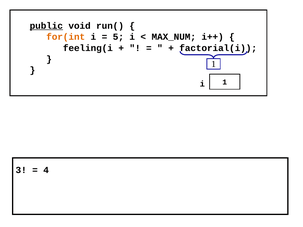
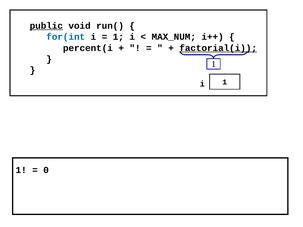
for(int colour: orange -> blue (66, 37)
5: 5 -> 1 (118, 37)
feeling(i: feeling(i -> percent(i (88, 48)
factorial(i underline: none -> present (218, 48)
3: 3 -> 1 (21, 170)
4: 4 -> 0 (46, 170)
